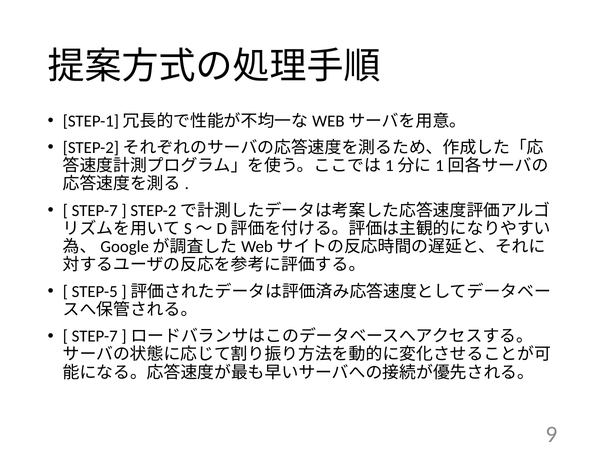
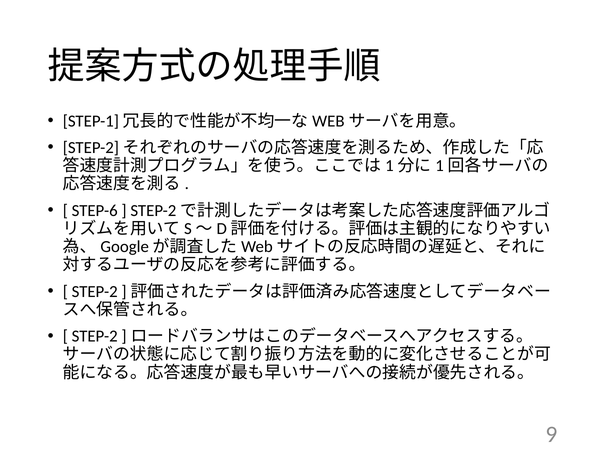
STEP-7: STEP-7 -> STEP-6 (95, 210)
STEP-5: STEP-5 -> STEP-2 (95, 291)
STEP-7: STEP-7 -> STEP-2 (95, 336)
